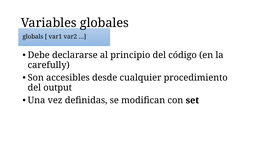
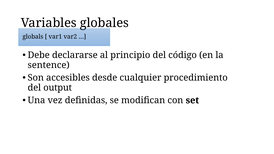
carefully: carefully -> sentence (49, 65)
